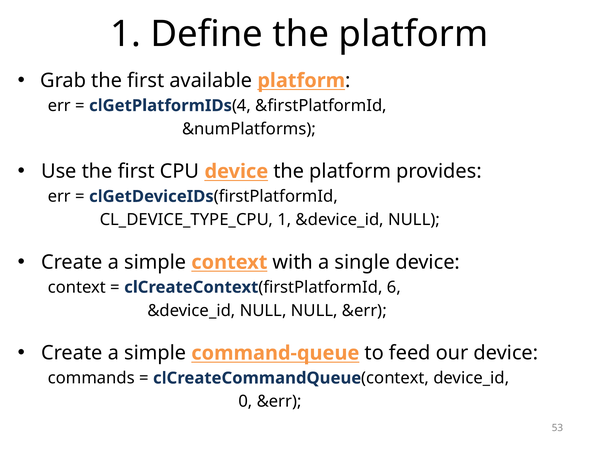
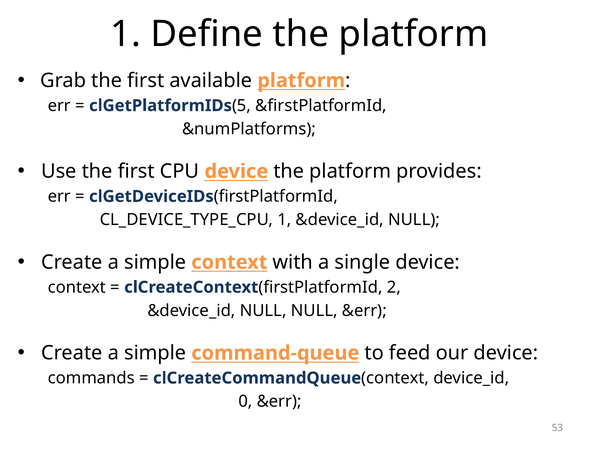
4: 4 -> 5 (241, 106)
6: 6 -> 2 (394, 287)
